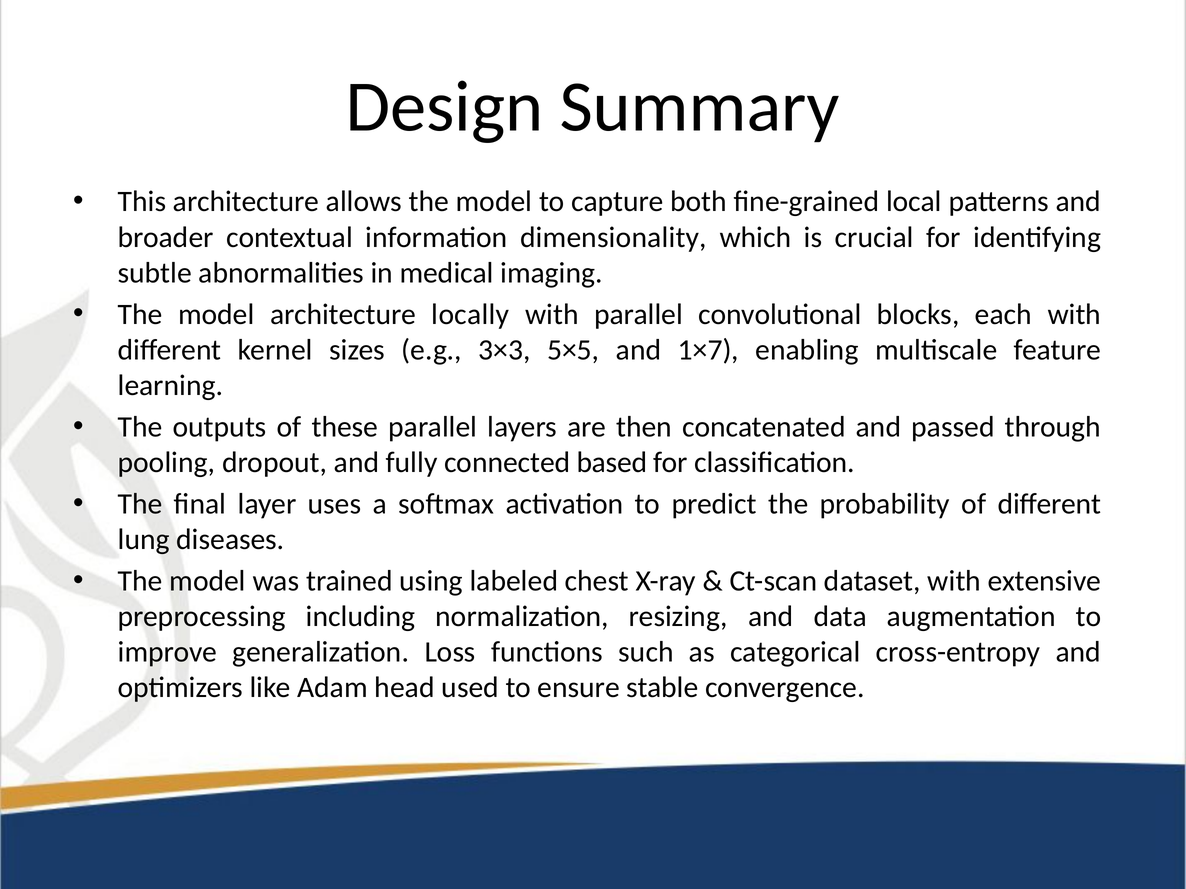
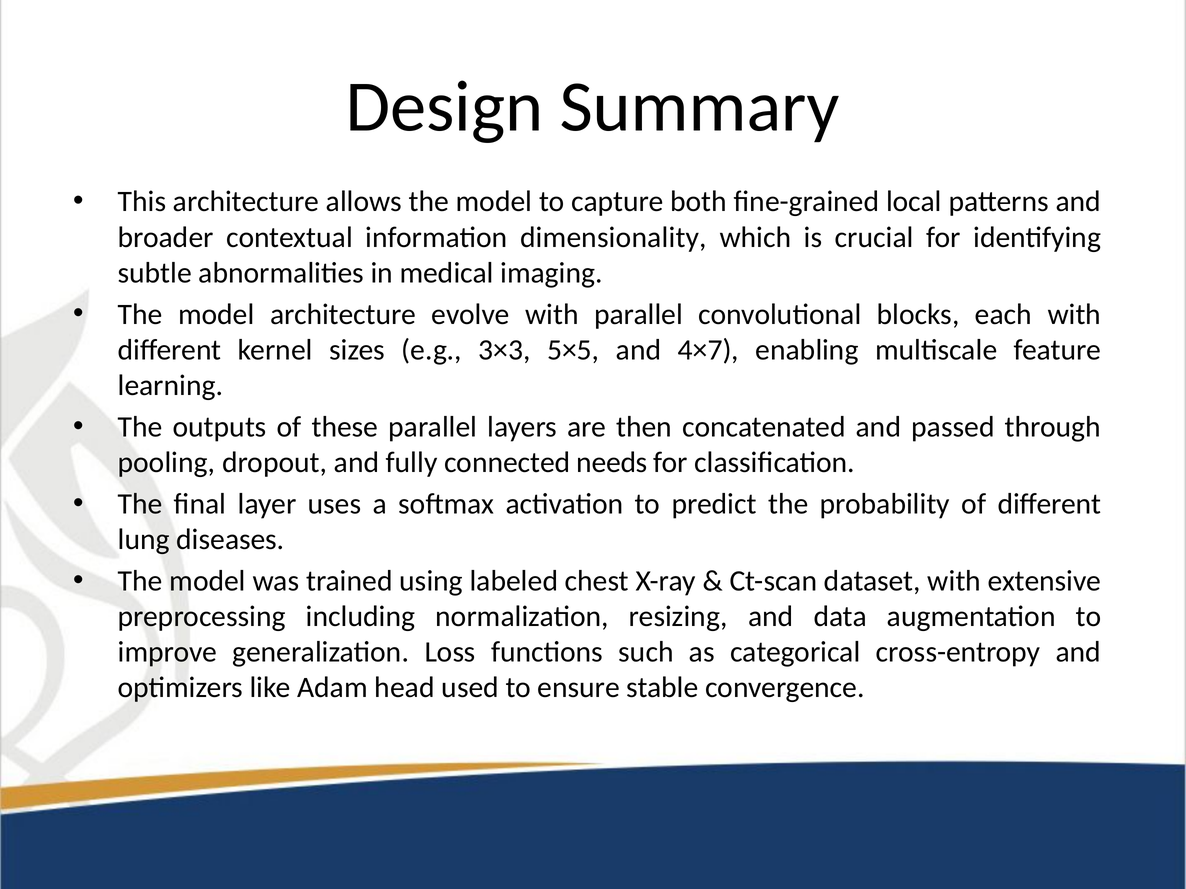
locally: locally -> evolve (471, 314)
1×7: 1×7 -> 4×7 (708, 350)
based: based -> needs (612, 463)
